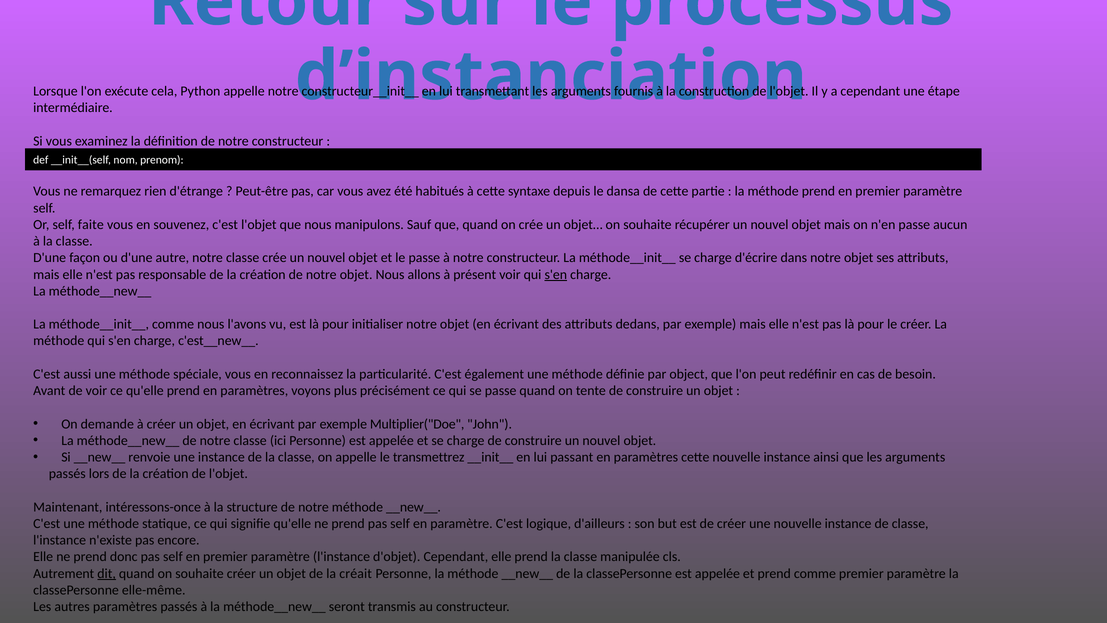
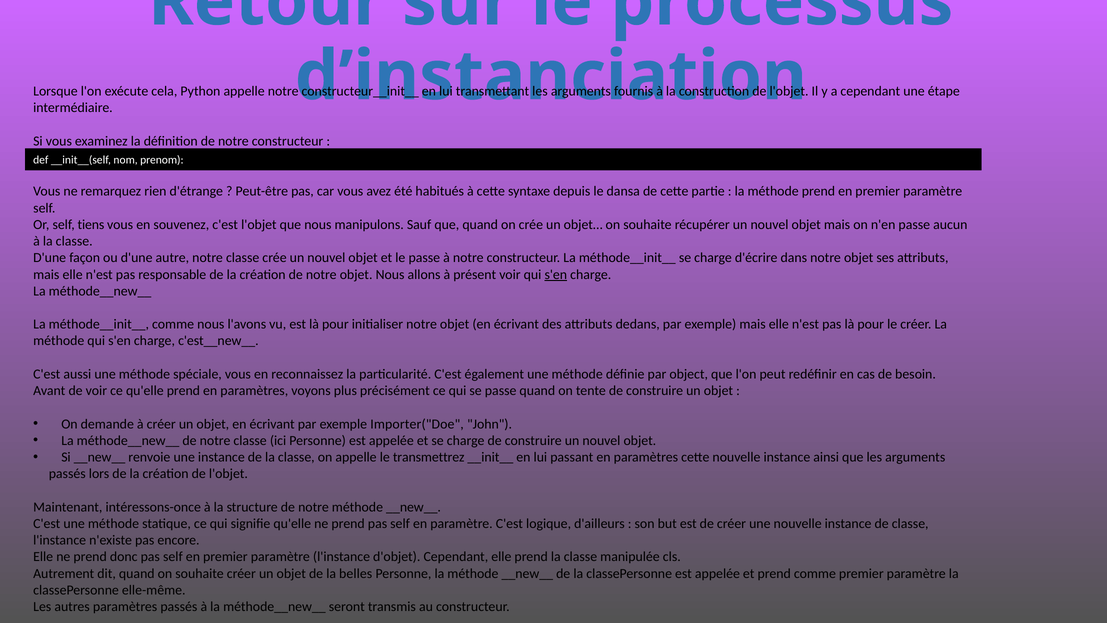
faite: faite -> tiens (91, 225)
Multiplier("Doe: Multiplier("Doe -> Importer("Doe (417, 424)
dit underline: present -> none (107, 573)
créait: créait -> belles (356, 573)
